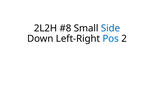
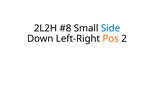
Pos colour: blue -> orange (111, 38)
